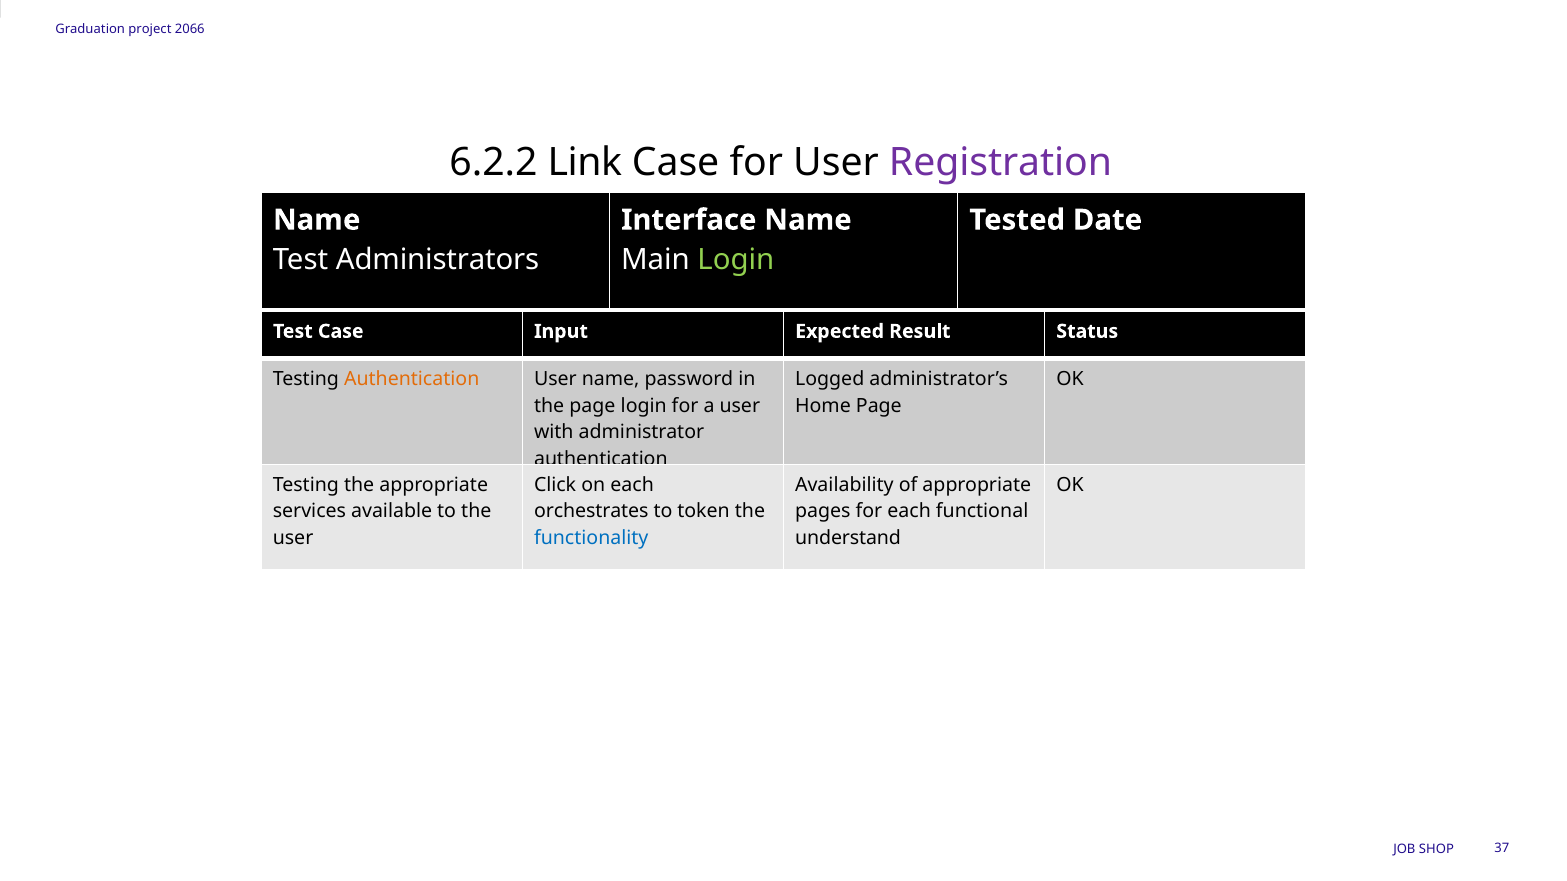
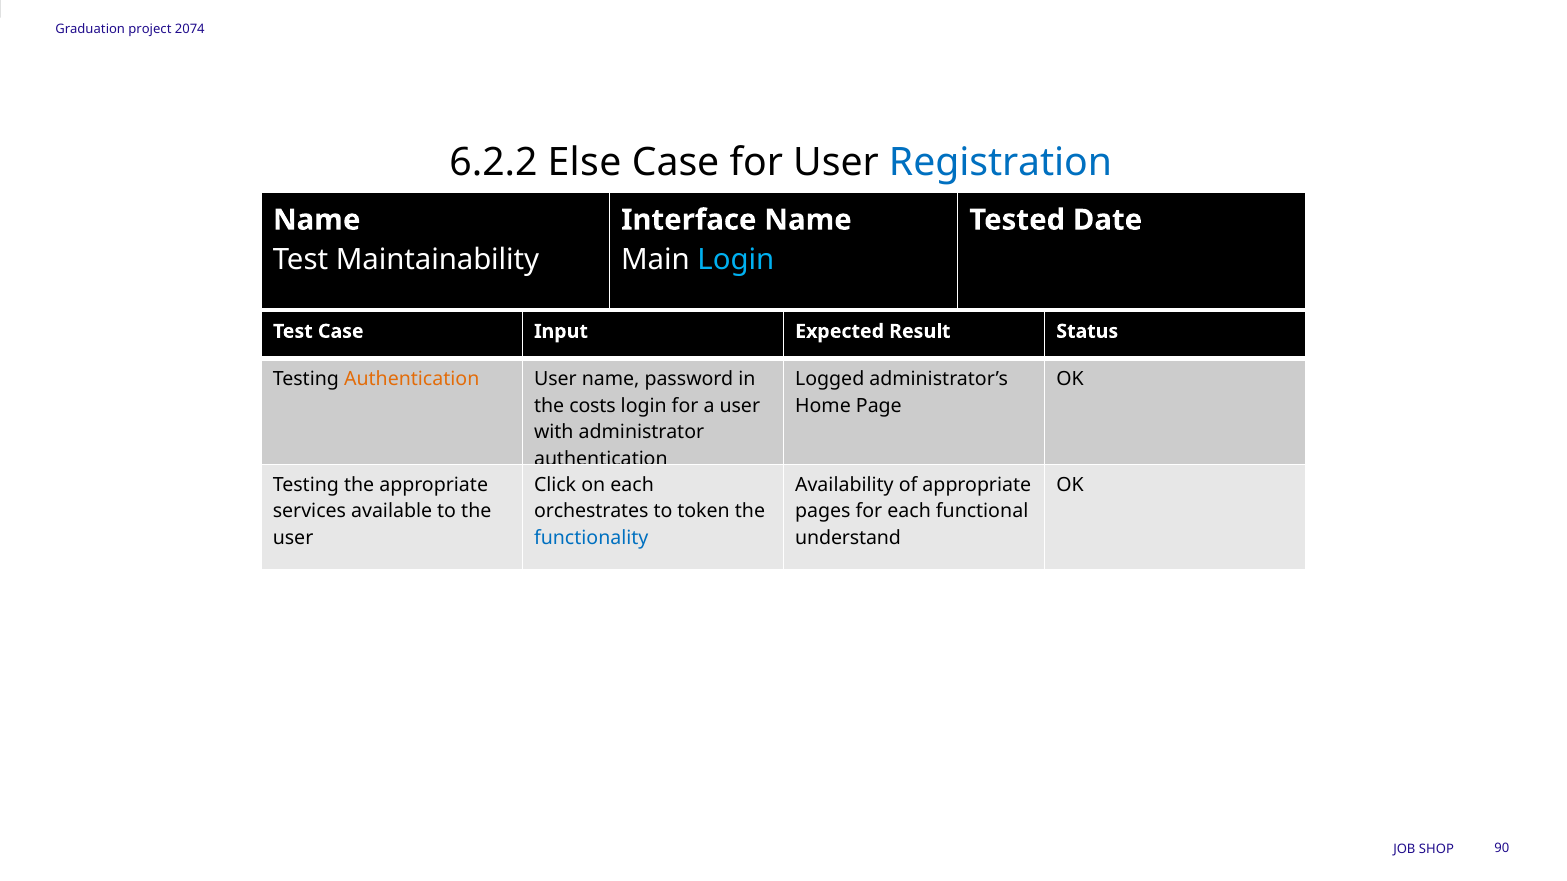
2066: 2066 -> 2074 (190, 29)
Link: Link -> Else (584, 163)
Registration colour: purple -> blue (1001, 163)
Administrators: Administrators -> Maintainability (438, 260)
Login colour: light green -> light blue (736, 260)
the page: page -> costs (592, 406)
37: 37 -> 90 (1502, 849)
